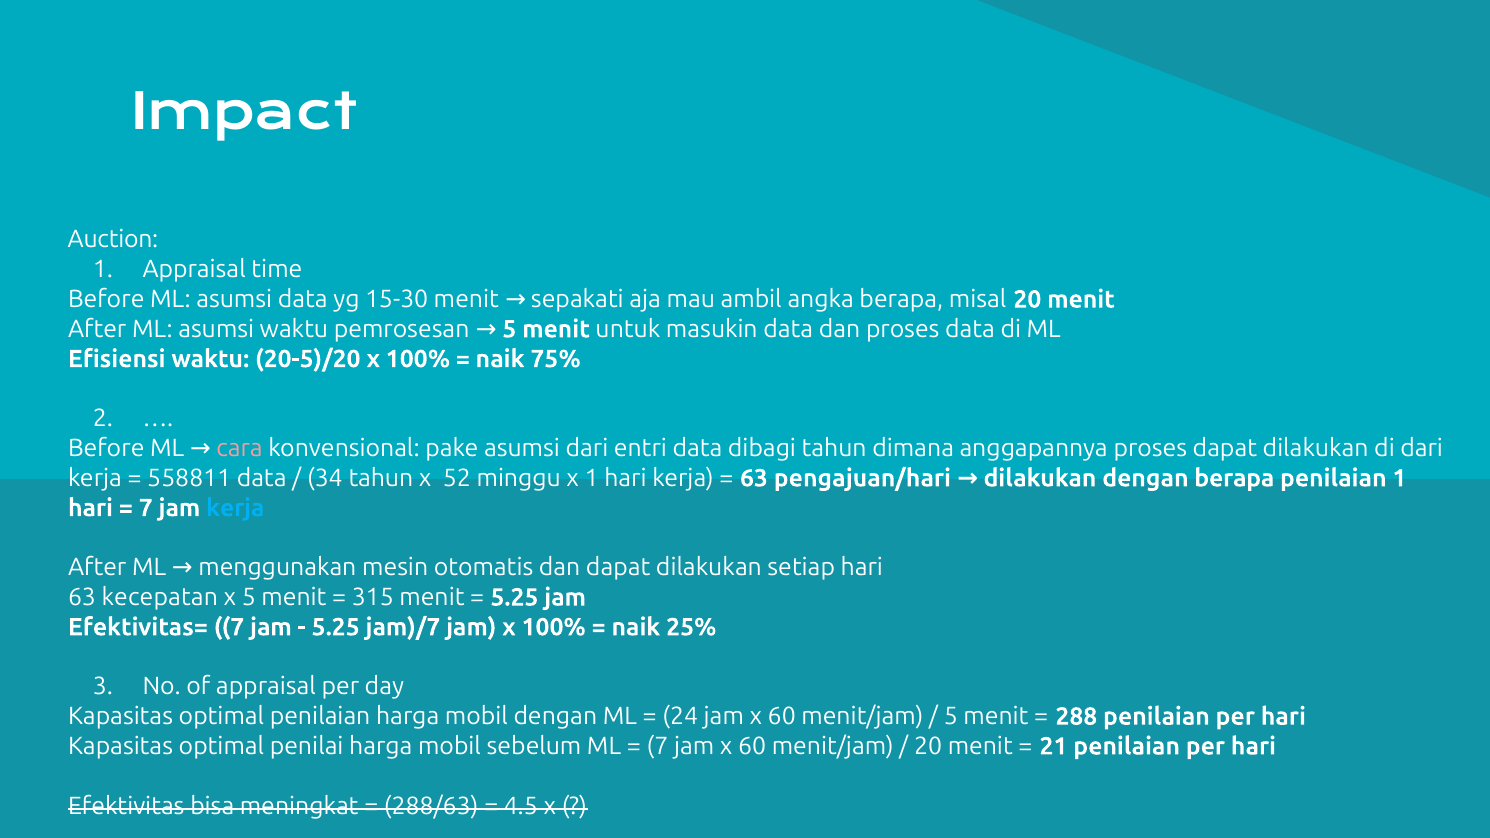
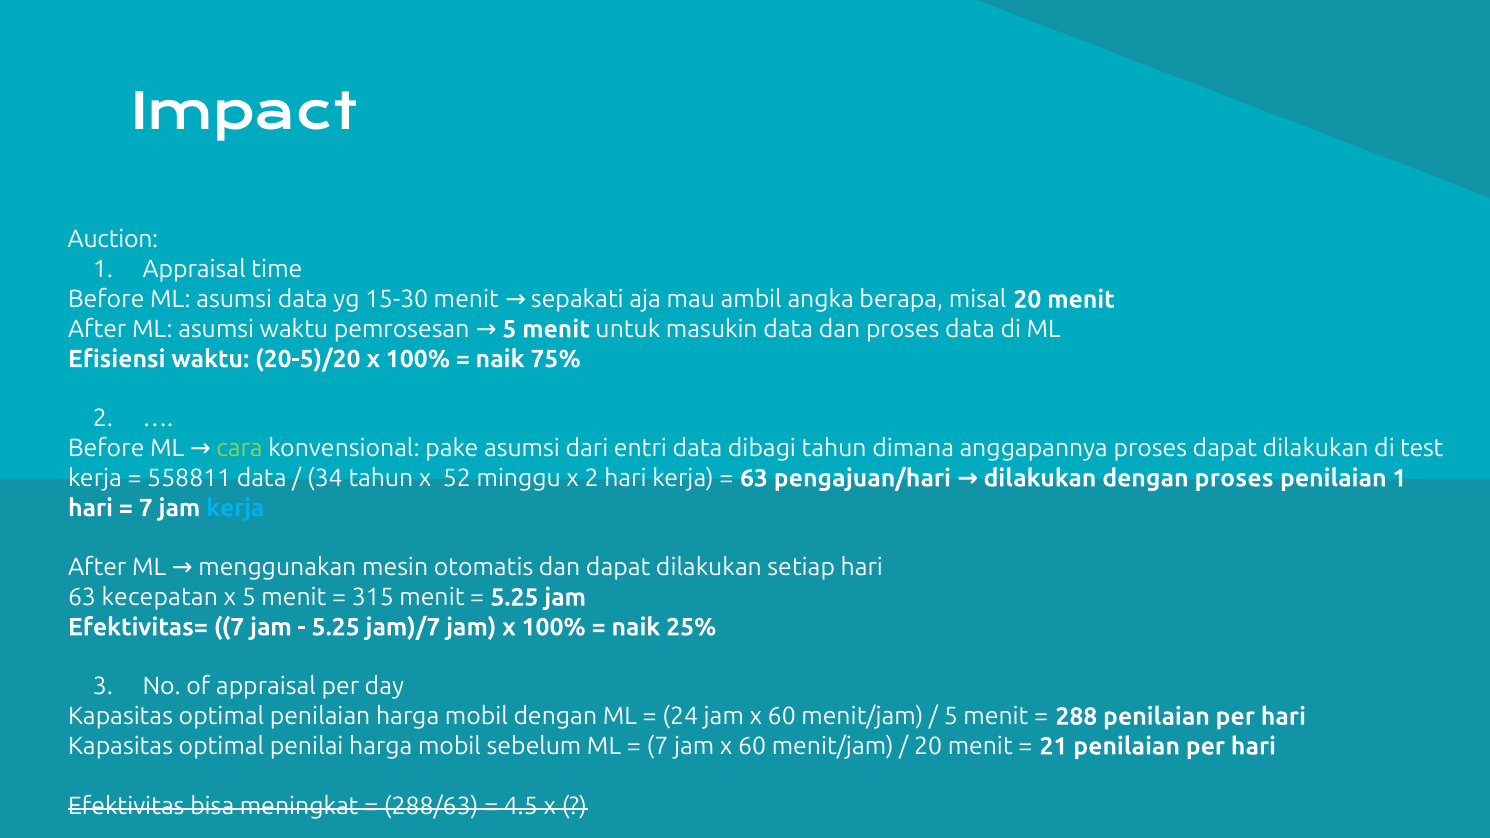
cara colour: pink -> light green (240, 448)
di dari: dari -> test (1422, 448)
x 1: 1 -> 2 (592, 478)
dengan berapa: berapa -> proses (1234, 478)
